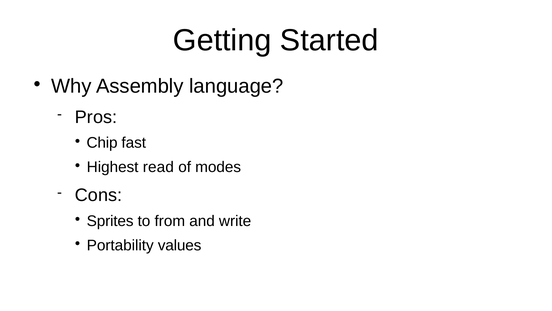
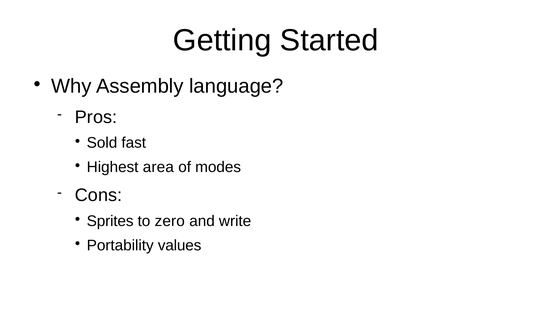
Chip: Chip -> Sold (102, 143)
read: read -> area (158, 167)
from: from -> zero (170, 221)
